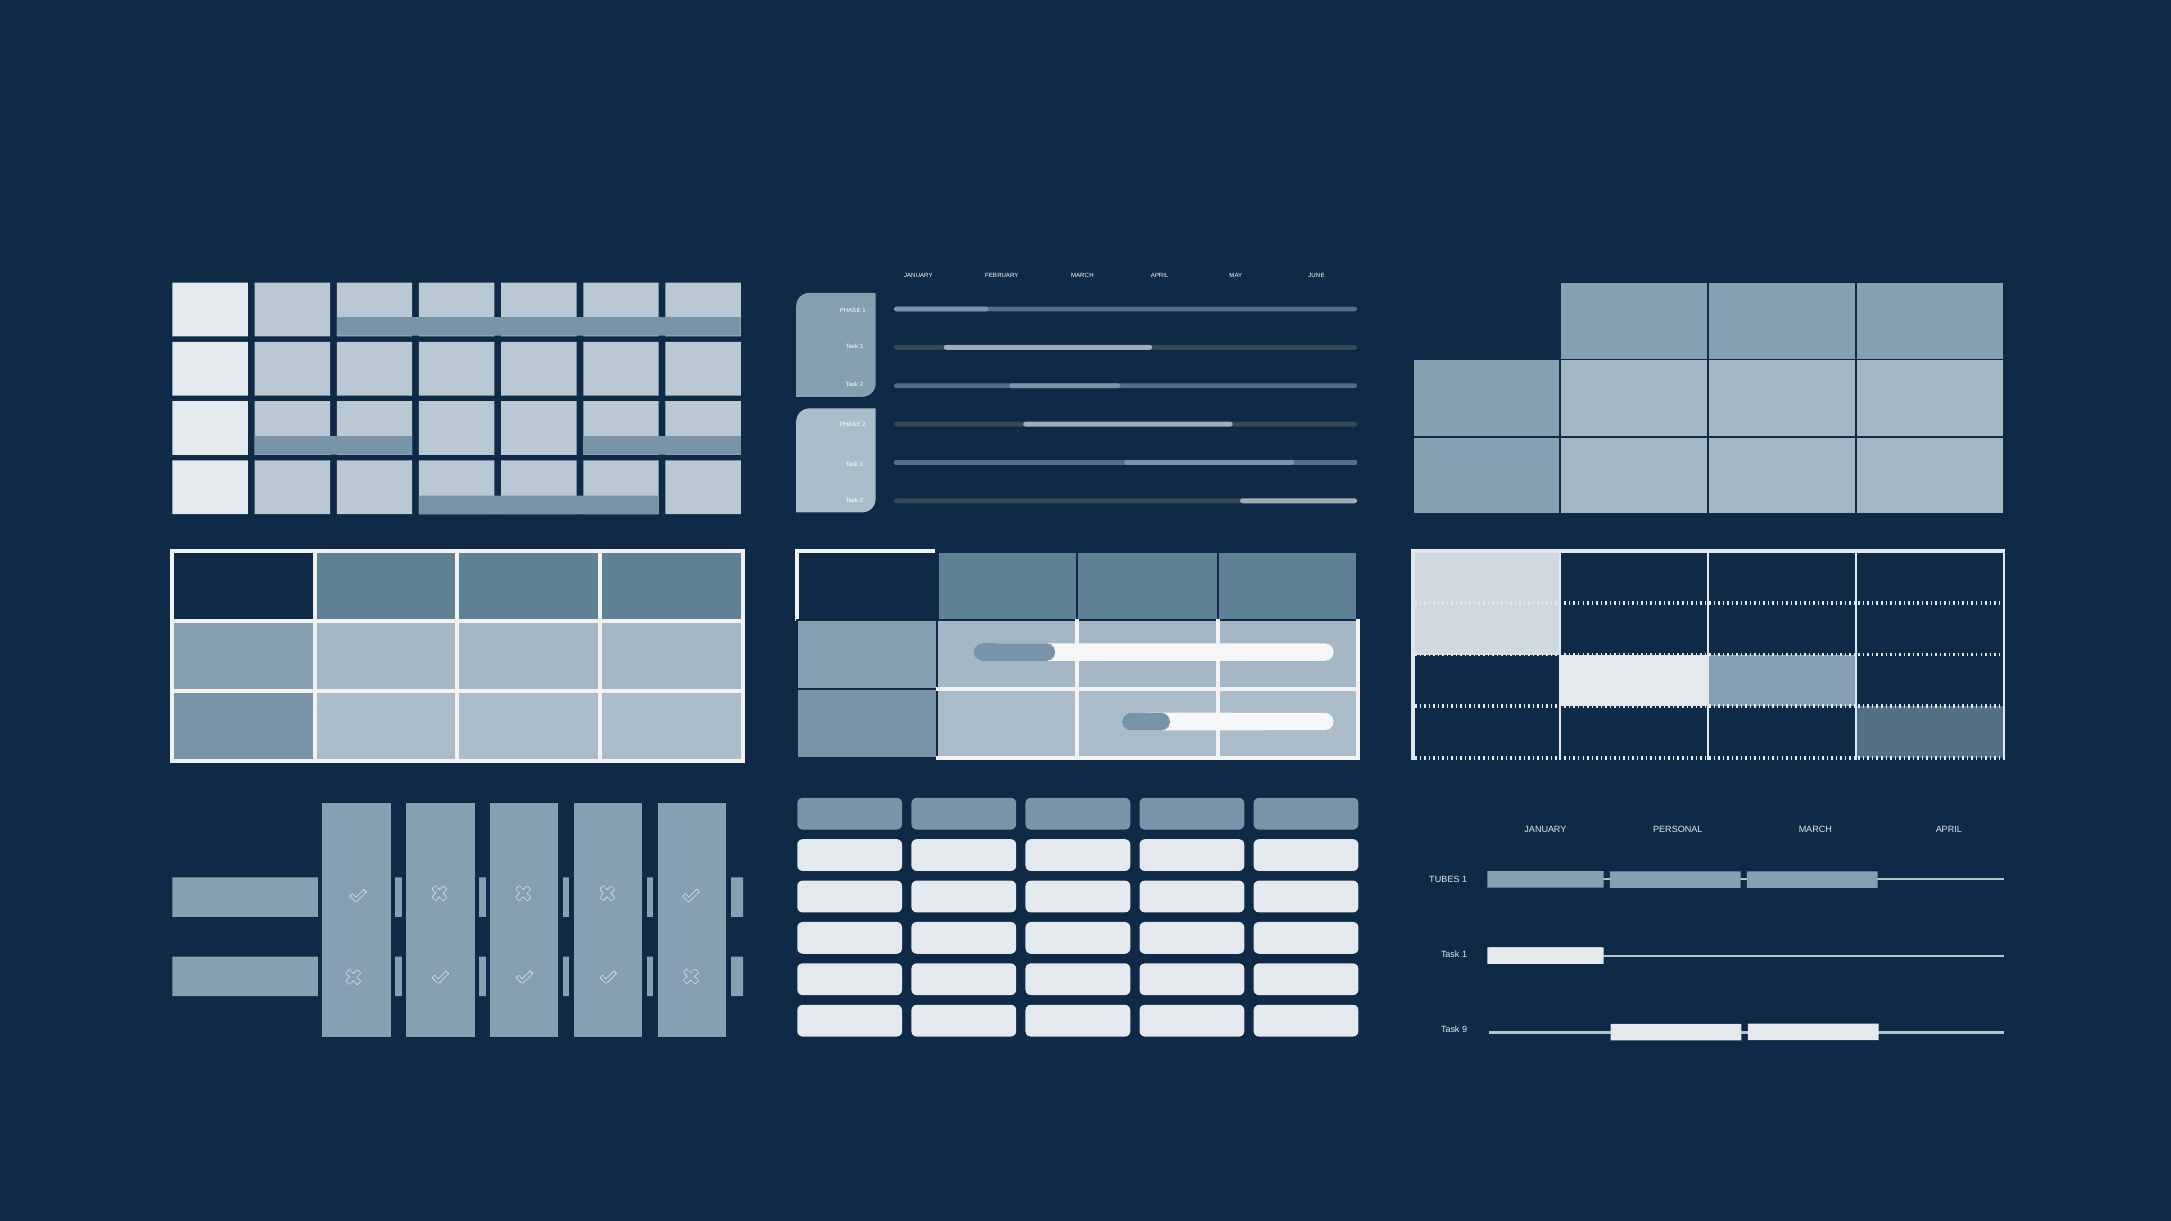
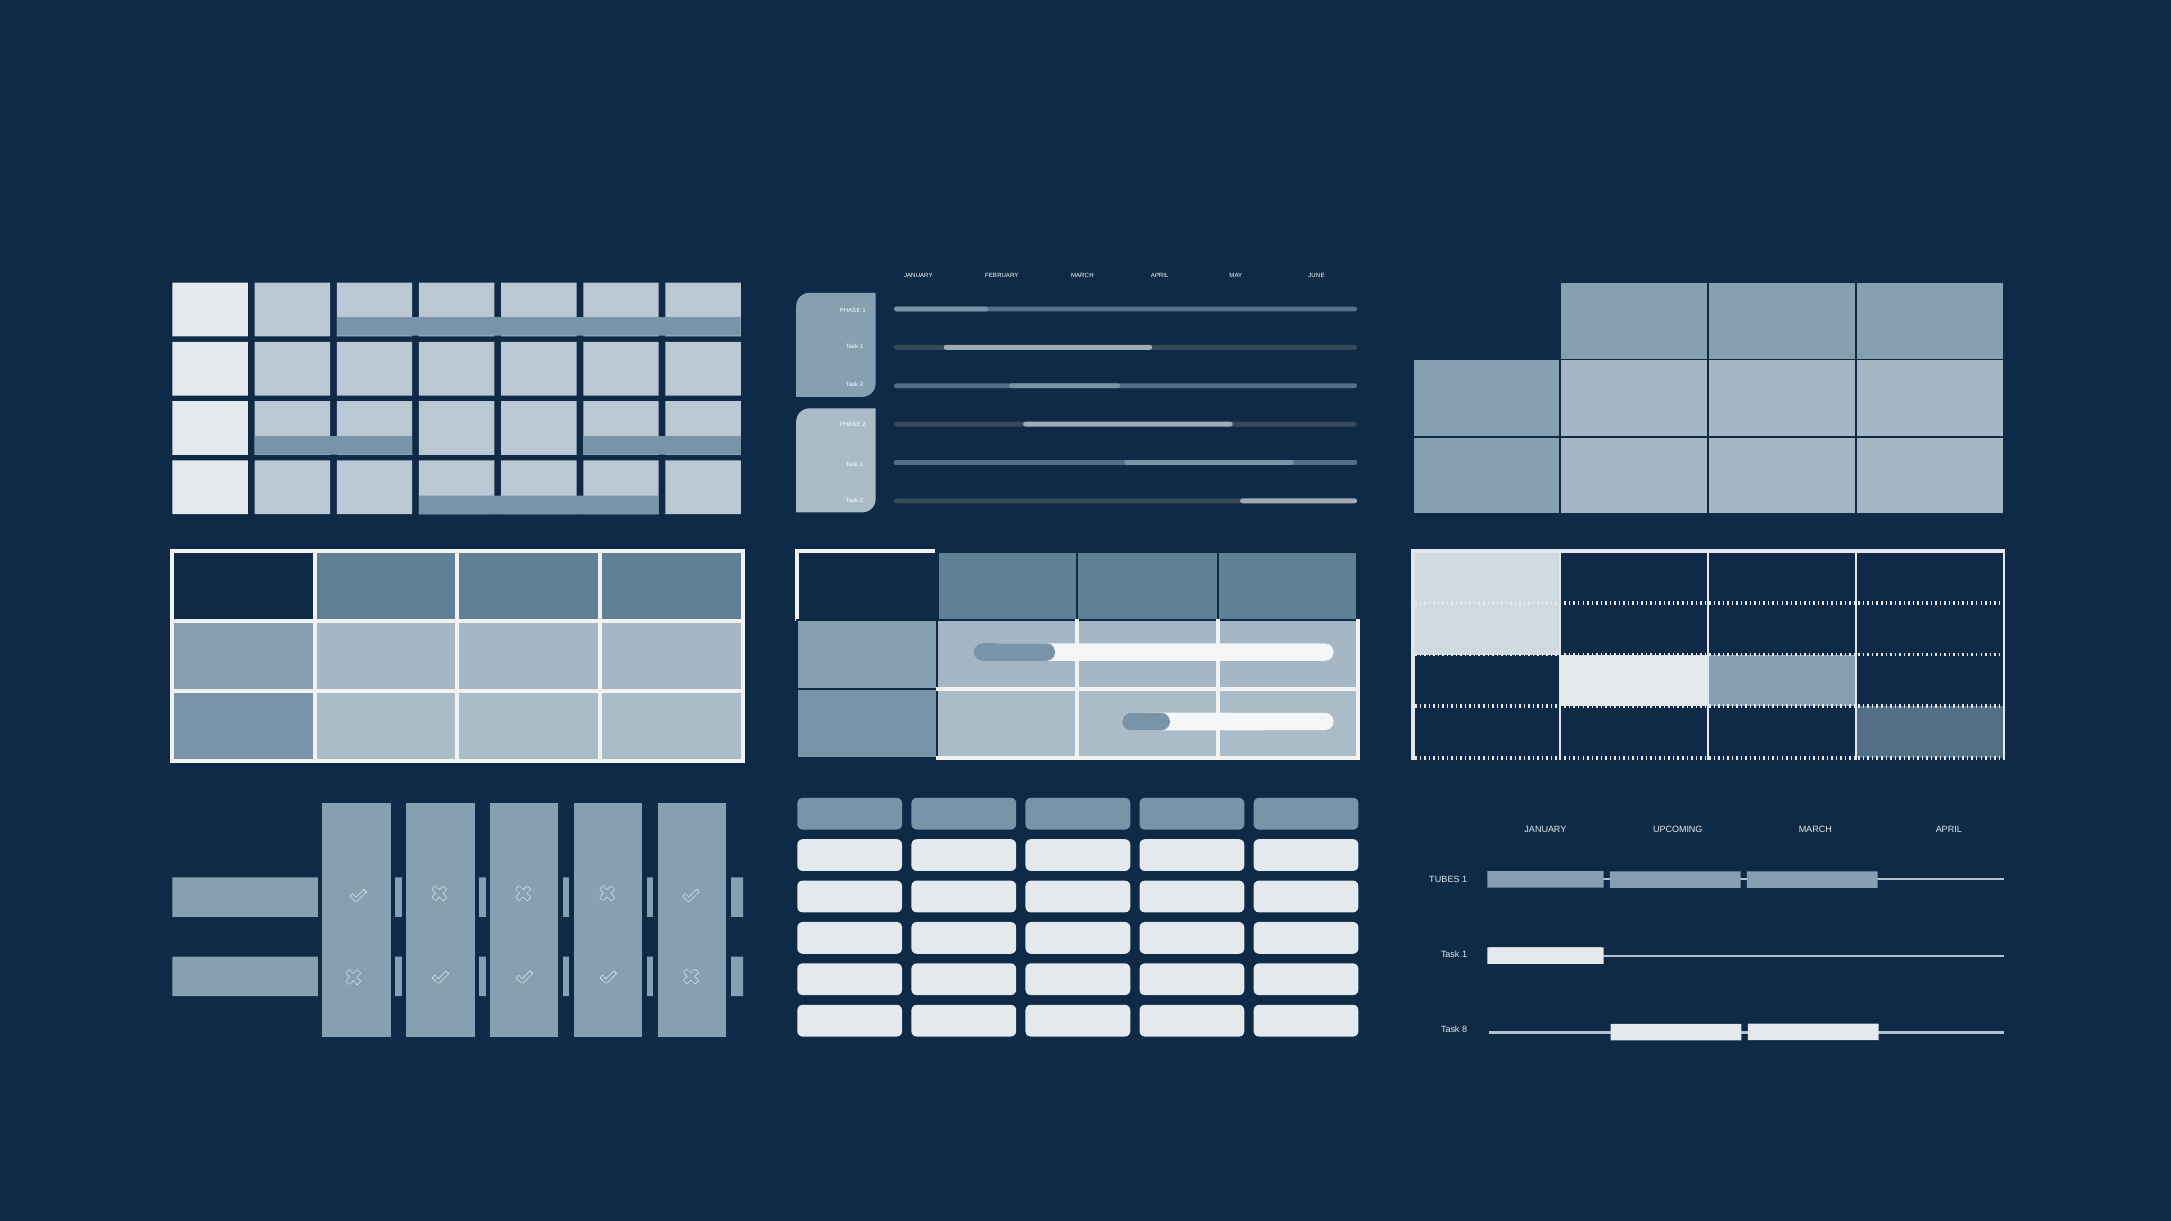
PERSONAL: PERSONAL -> UPCOMING (1678, 830)
9: 9 -> 8 (1465, 1030)
